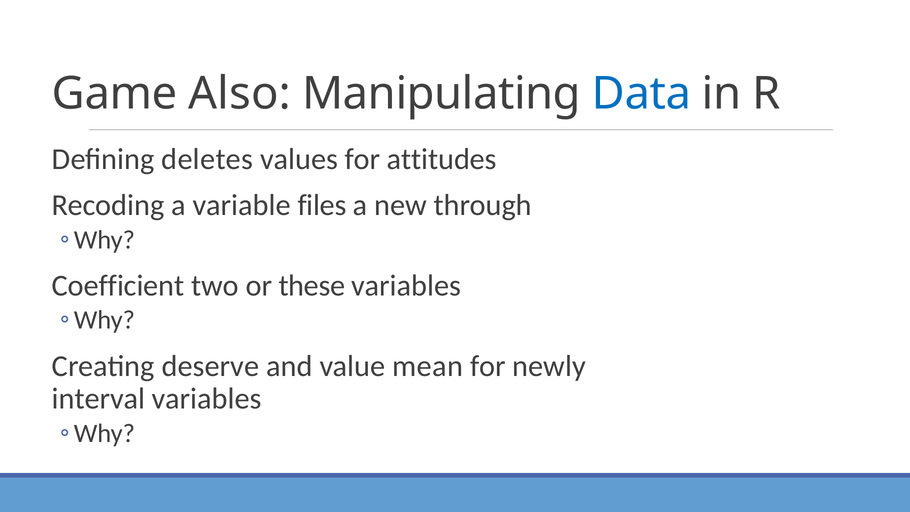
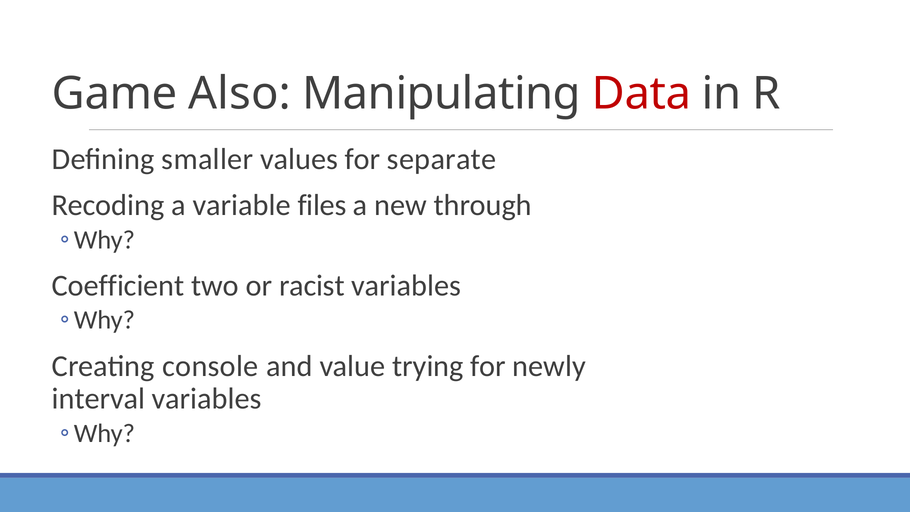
Data colour: blue -> red (642, 94)
deletes: deletes -> smaller (207, 159)
attitudes: attitudes -> separate (442, 159)
these: these -> racist (312, 286)
deserve: deserve -> console (210, 366)
mean: mean -> trying (428, 366)
